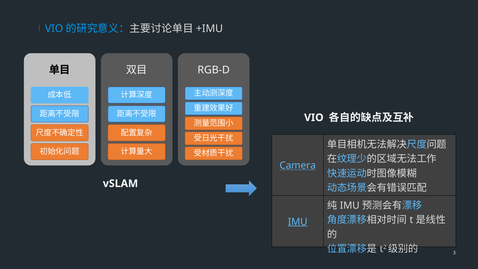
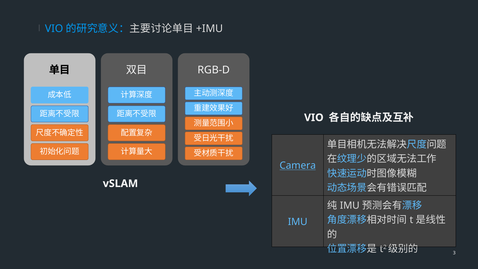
IMU underline: present -> none (298, 222)
